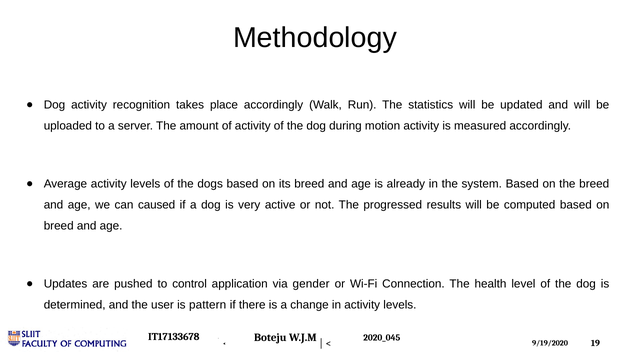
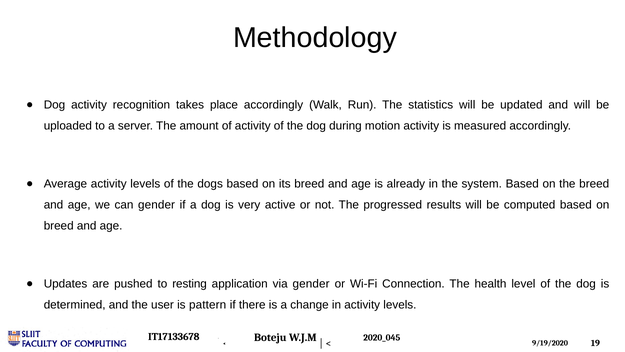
can caused: caused -> gender (157, 205)
control: control -> resting (190, 284)
